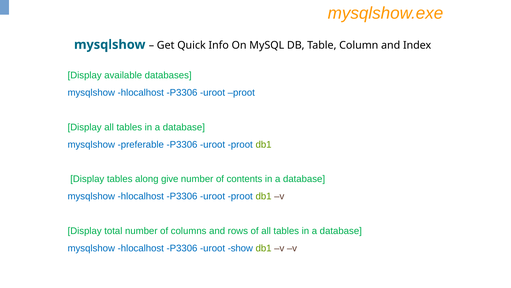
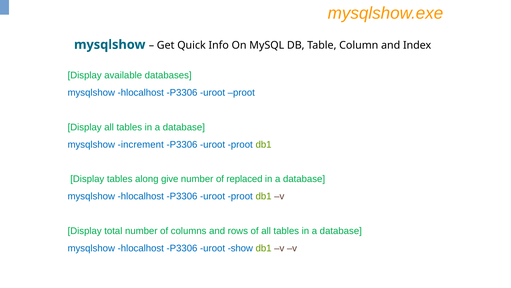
preferable: preferable -> increment (141, 144)
contents: contents -> replaced (245, 179)
